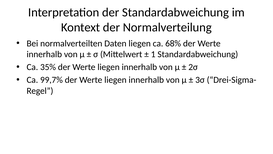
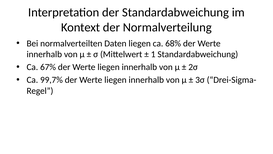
35%: 35% -> 67% (48, 67)
